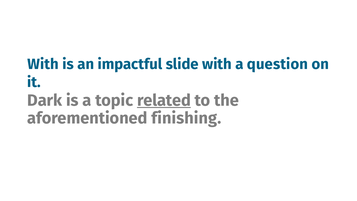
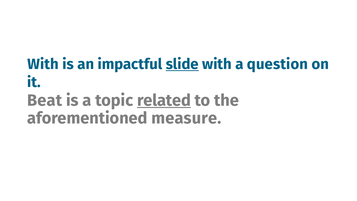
slide underline: none -> present (182, 64)
Dark: Dark -> Beat (45, 100)
finishing: finishing -> measure (186, 118)
